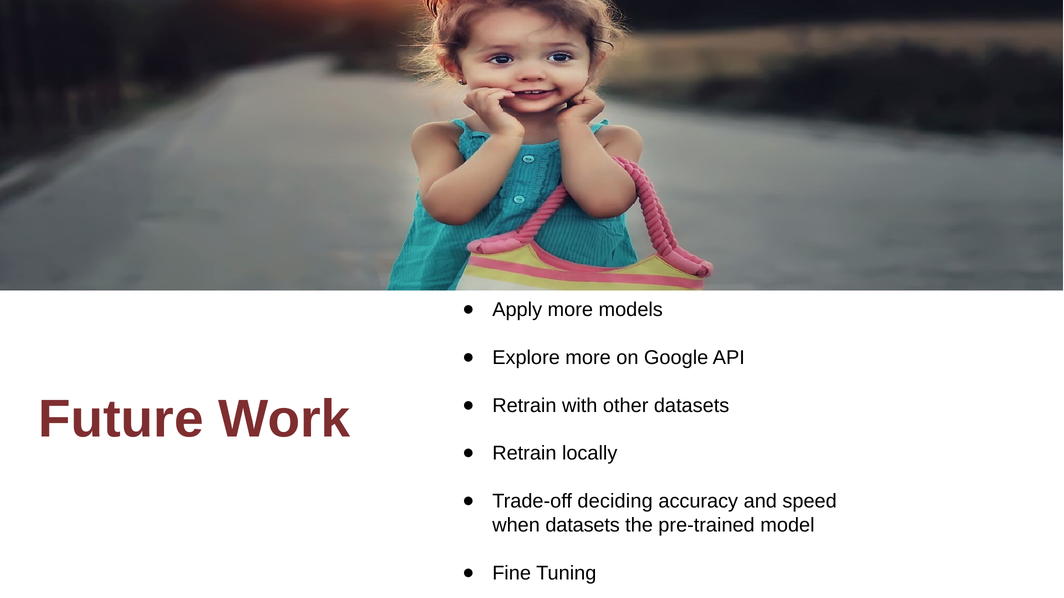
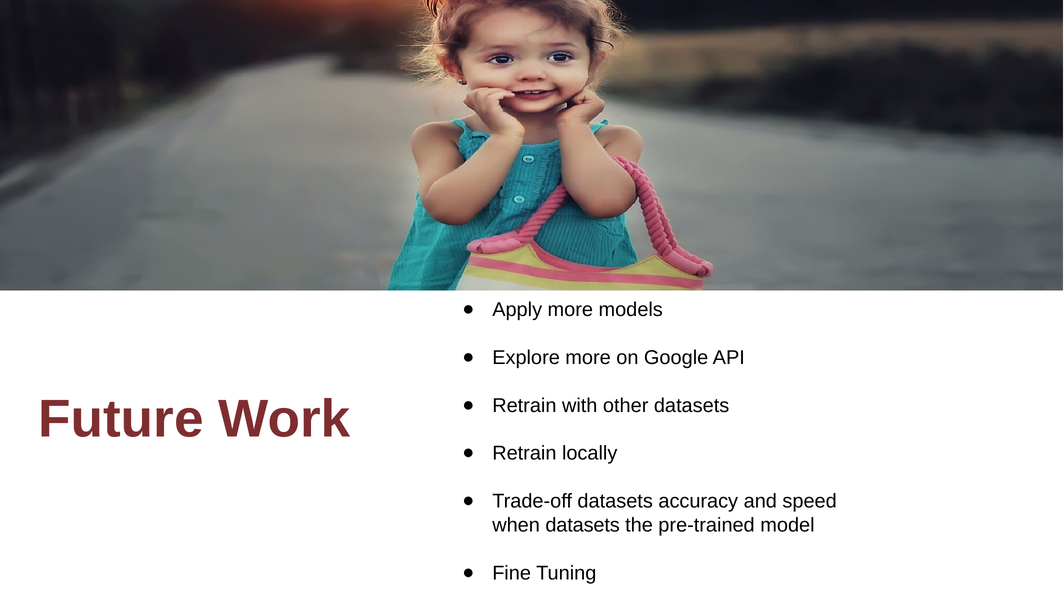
Trade-off deciding: deciding -> datasets (615, 502)
